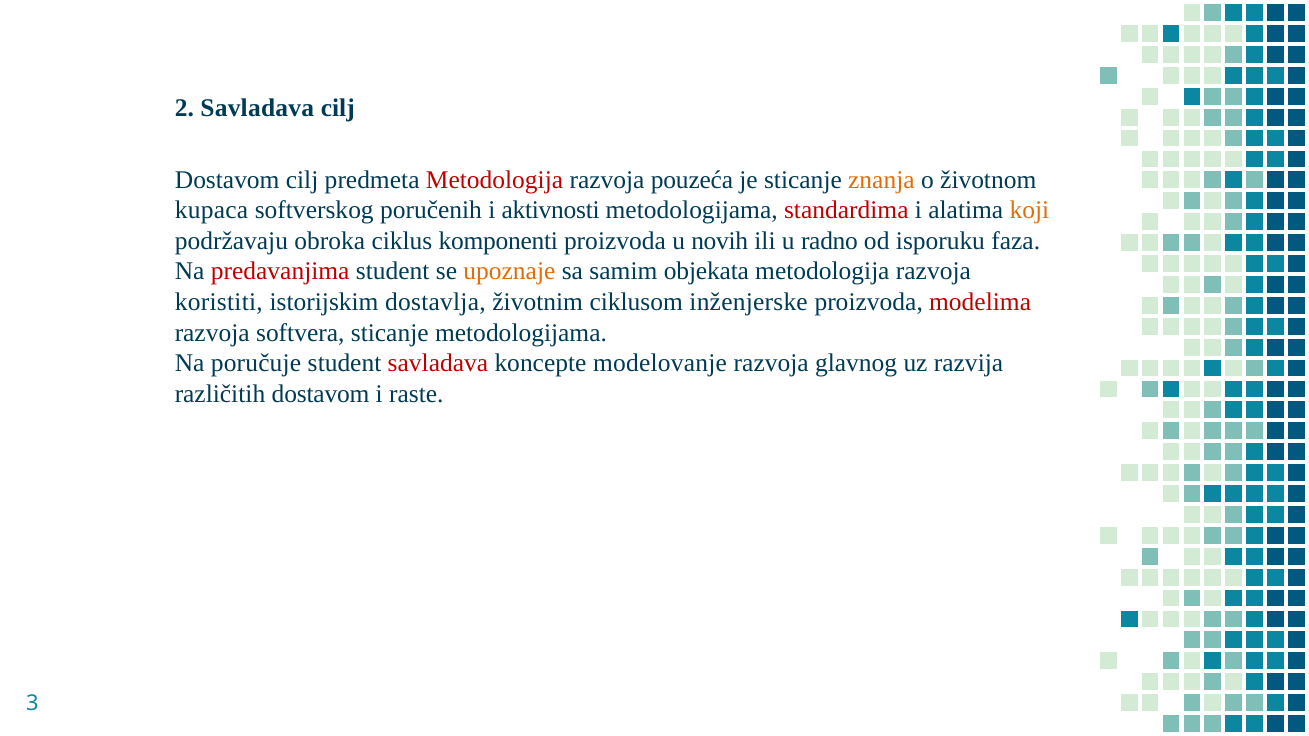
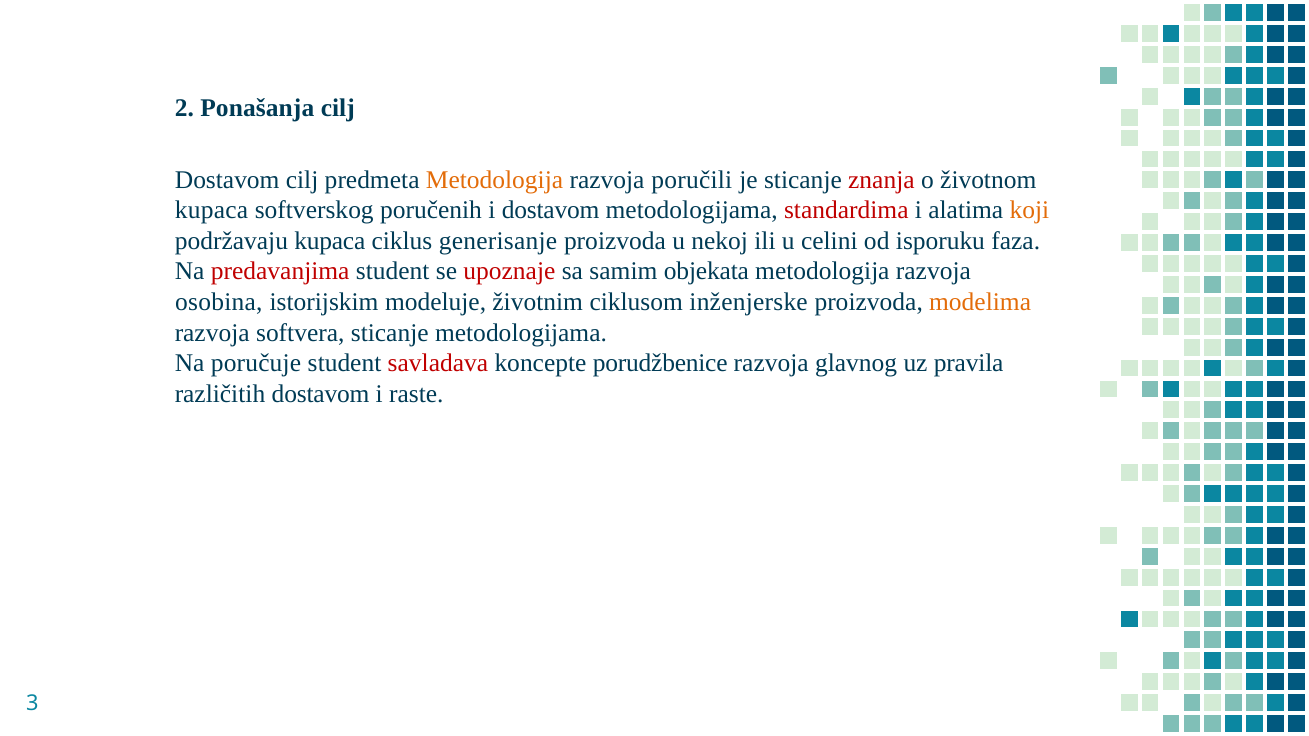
2 Savladava: Savladava -> Ponašanja (257, 108)
Metodologija colour: red -> orange (495, 180)
pouzeća: pouzeća -> poručili (692, 180)
znanja colour: orange -> red (881, 180)
i aktivnosti: aktivnosti -> dostavom (551, 211)
podržavaju obroka: obroka -> kupaca (330, 241)
komponenti: komponenti -> generisanje (498, 241)
novih: novih -> nekoj (720, 241)
radno: radno -> celini (829, 241)
upoznaje colour: orange -> red (509, 272)
koristiti: koristiti -> osobina (219, 302)
dostavlja: dostavlja -> modeluje (436, 302)
modelima colour: red -> orange (980, 302)
modelovanje: modelovanje -> porudžbenice (660, 363)
razvija: razvija -> pravila (969, 363)
